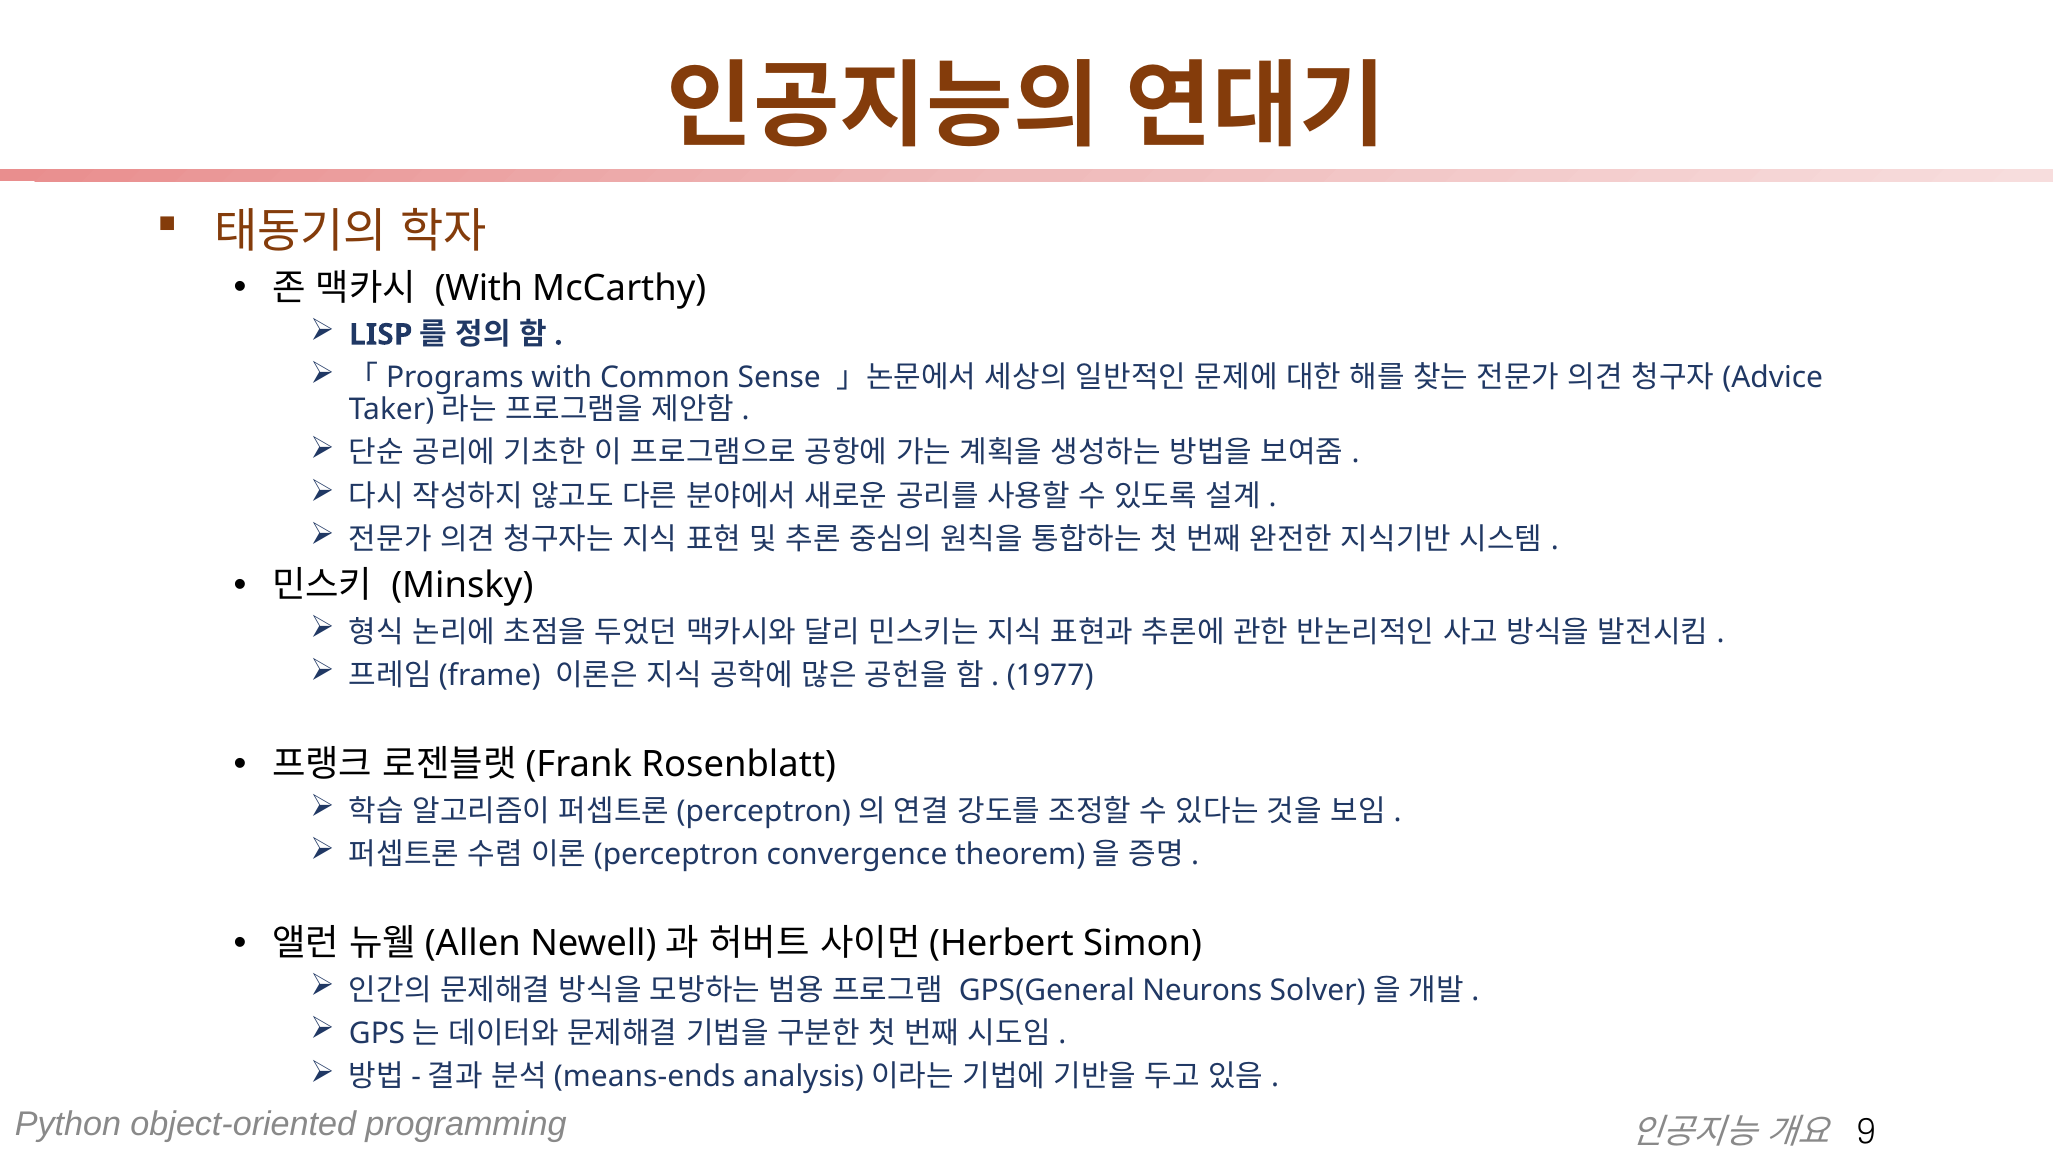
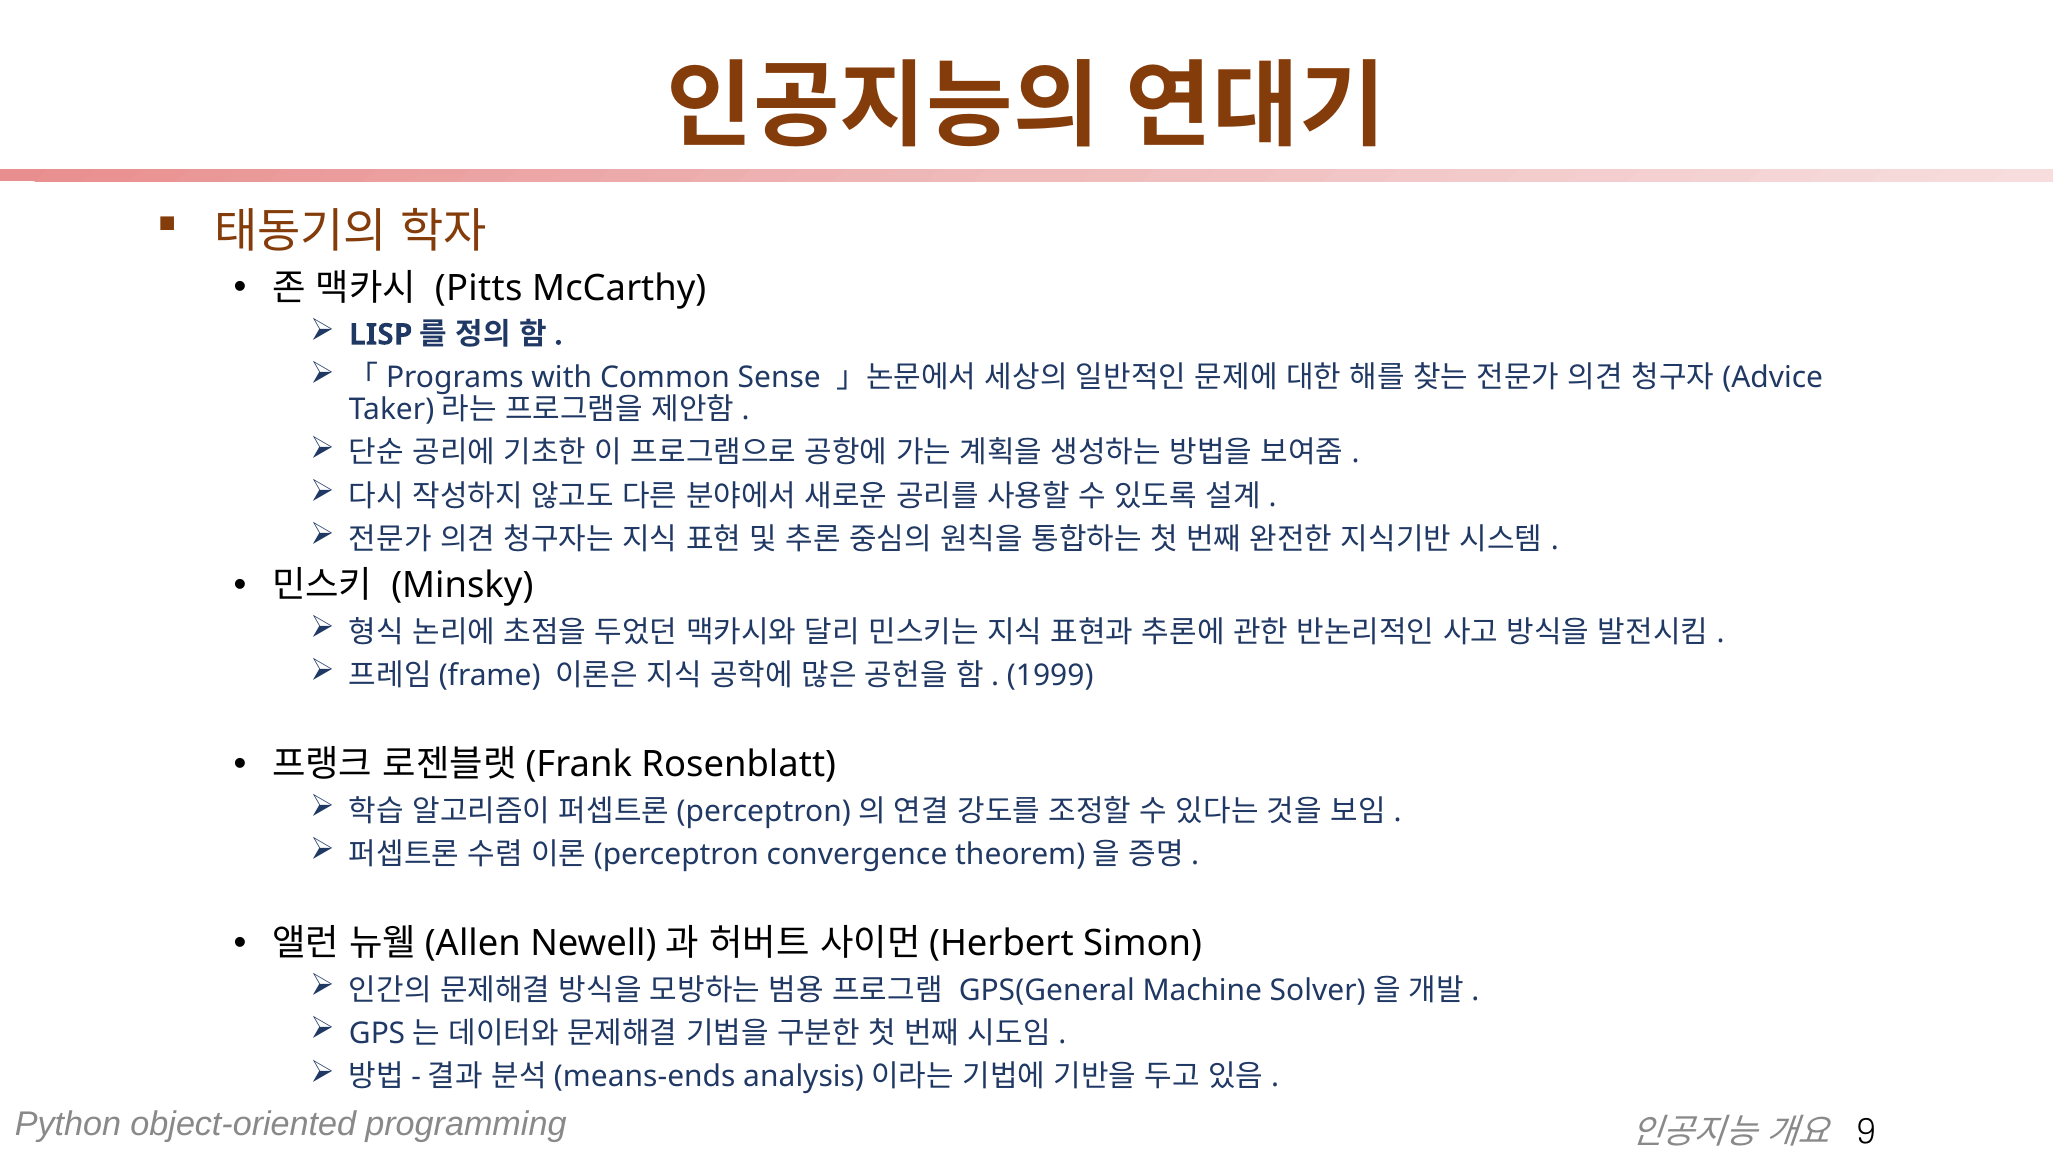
With: With -> Pitts (479, 288)
1977: 1977 -> 1999 (1050, 675)
Neurons: Neurons -> Machine (1202, 990)
